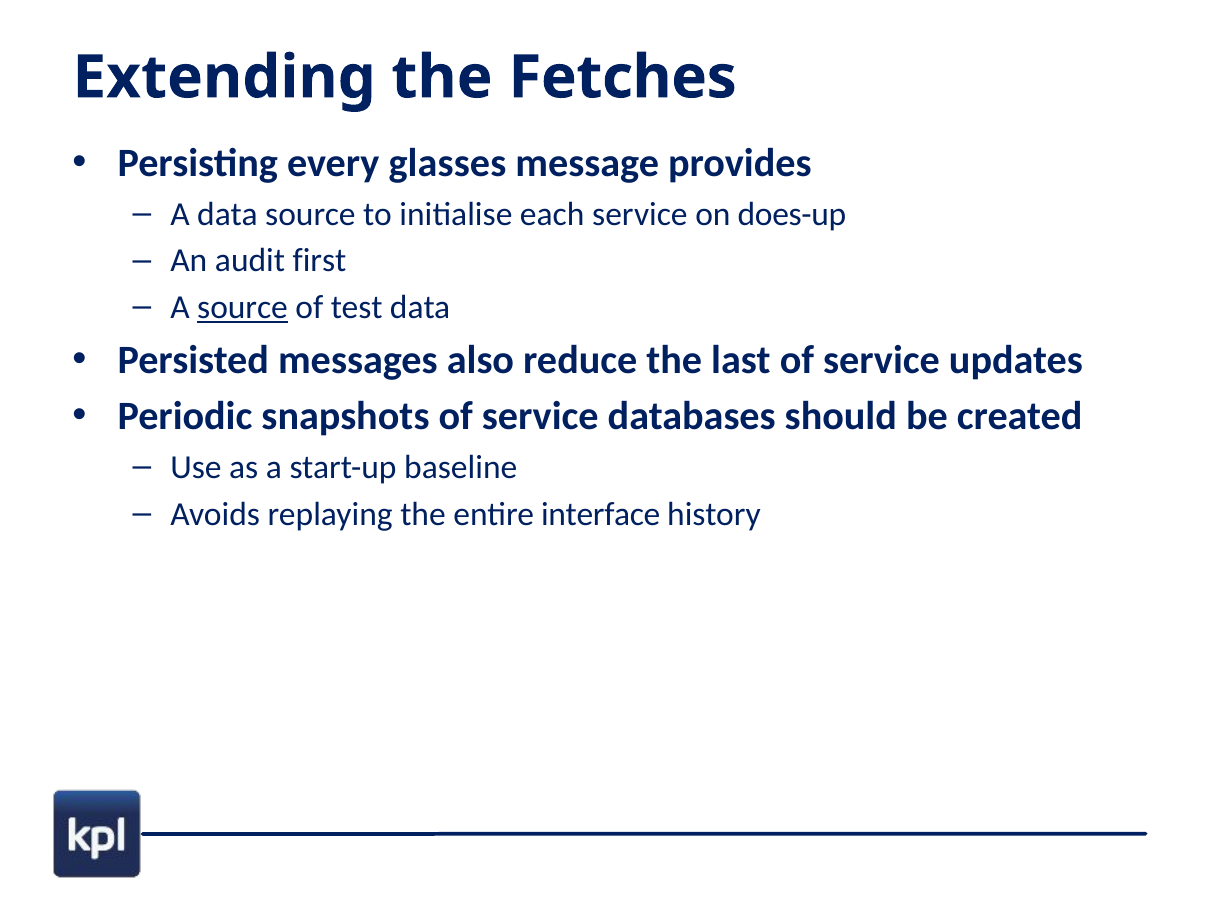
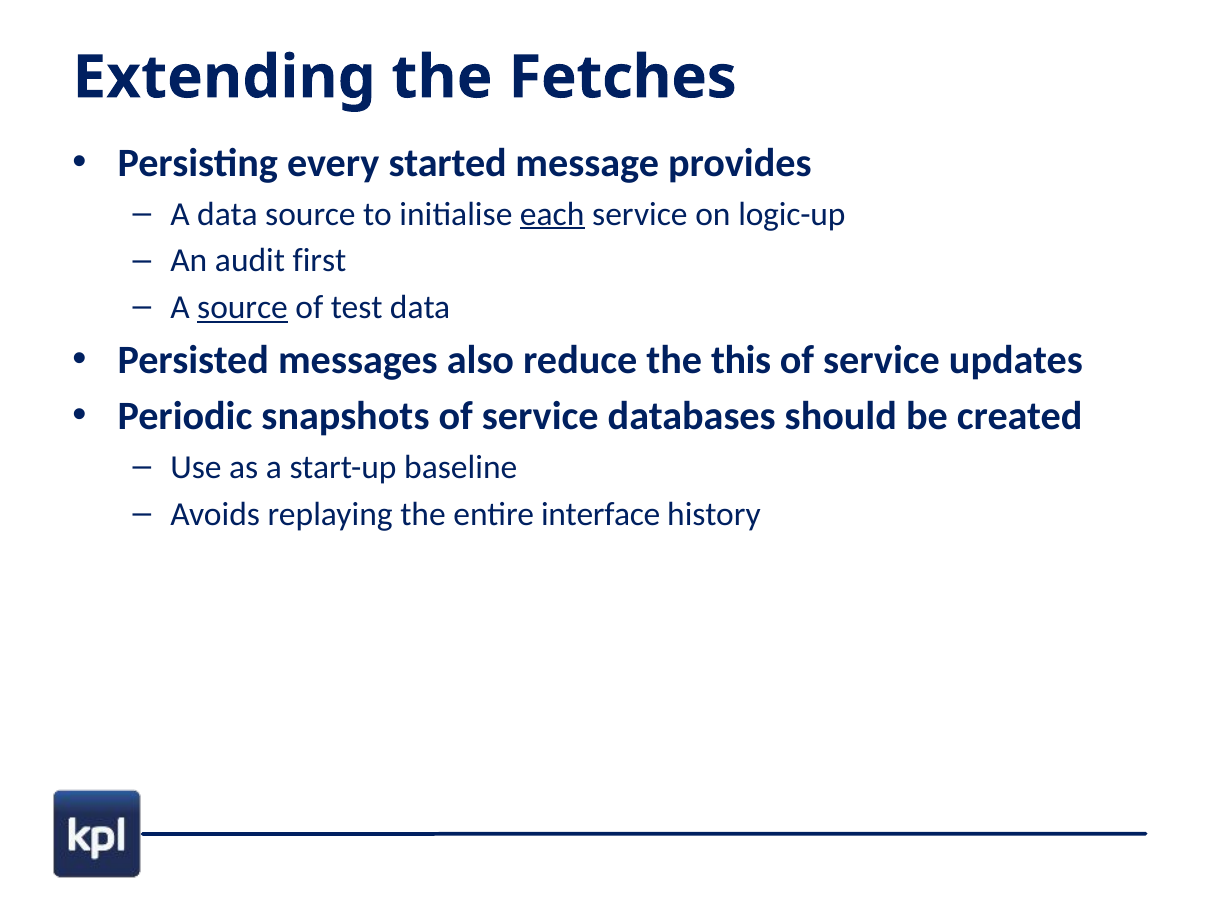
glasses: glasses -> started (448, 164)
each underline: none -> present (552, 214)
does-up: does-up -> logic-up (792, 214)
last: last -> this (741, 361)
